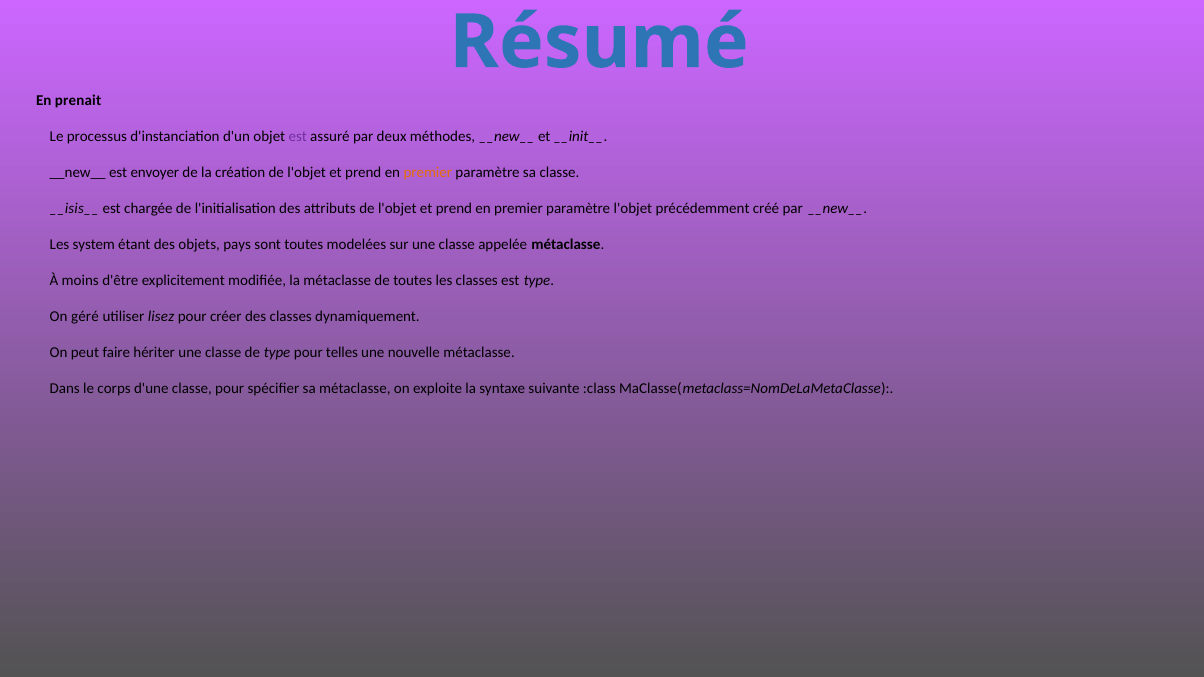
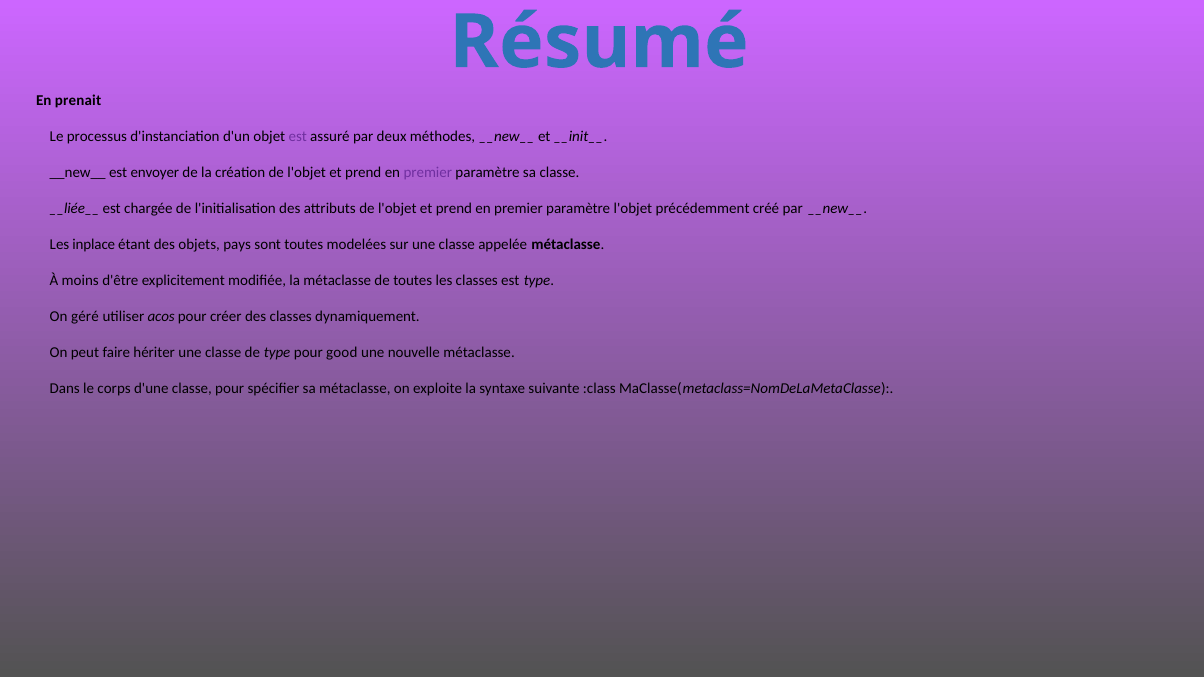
premier colour: orange -> purple (428, 172)
__isis__: __isis__ -> __liée__ (75, 208)
system: system -> inplace (94, 245)
lisez: lisez -> acos (161, 317)
telles: telles -> good (342, 353)
